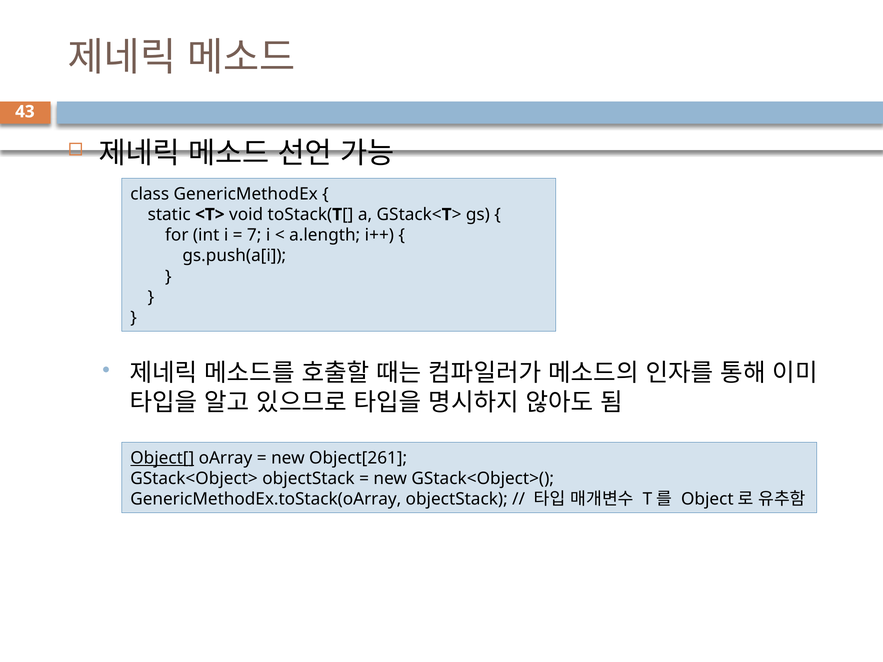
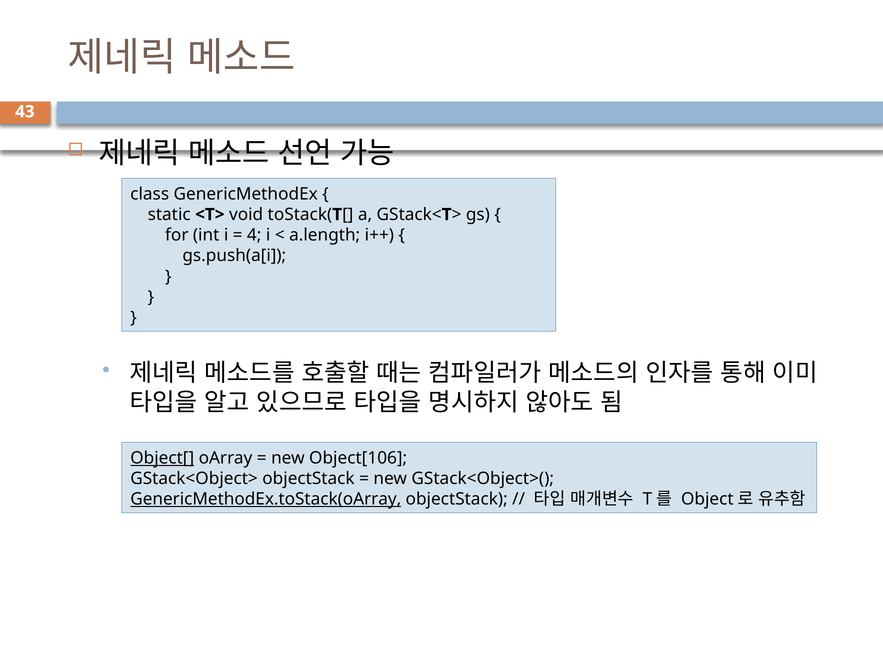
7: 7 -> 4 (254, 235)
Object[261: Object[261 -> Object[106 (358, 458)
GenericMethodEx.toStack(oArray underline: none -> present (266, 499)
